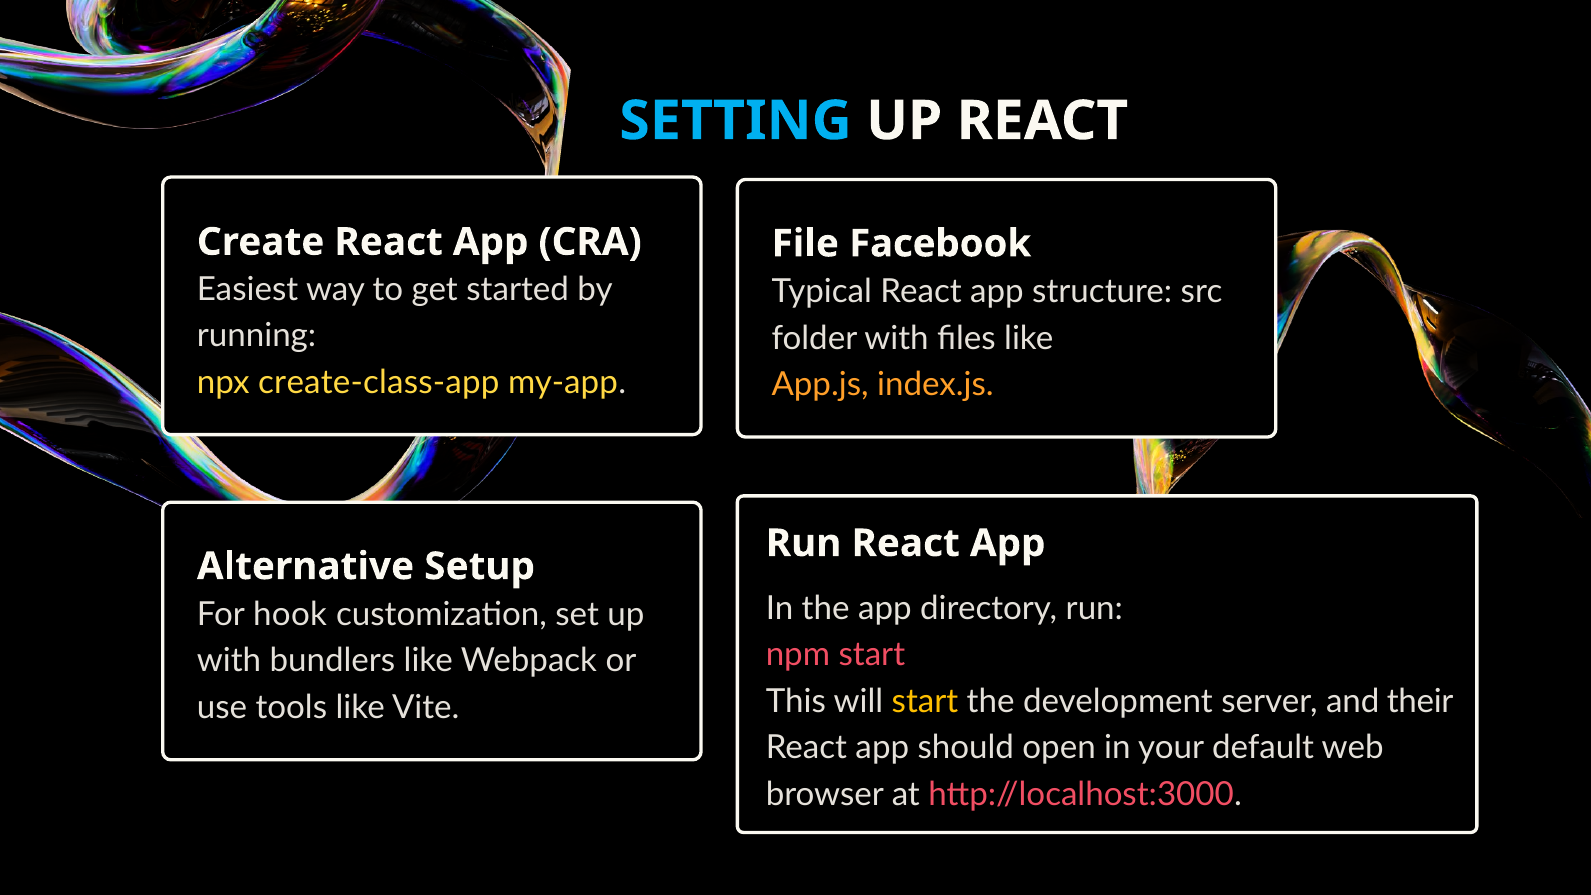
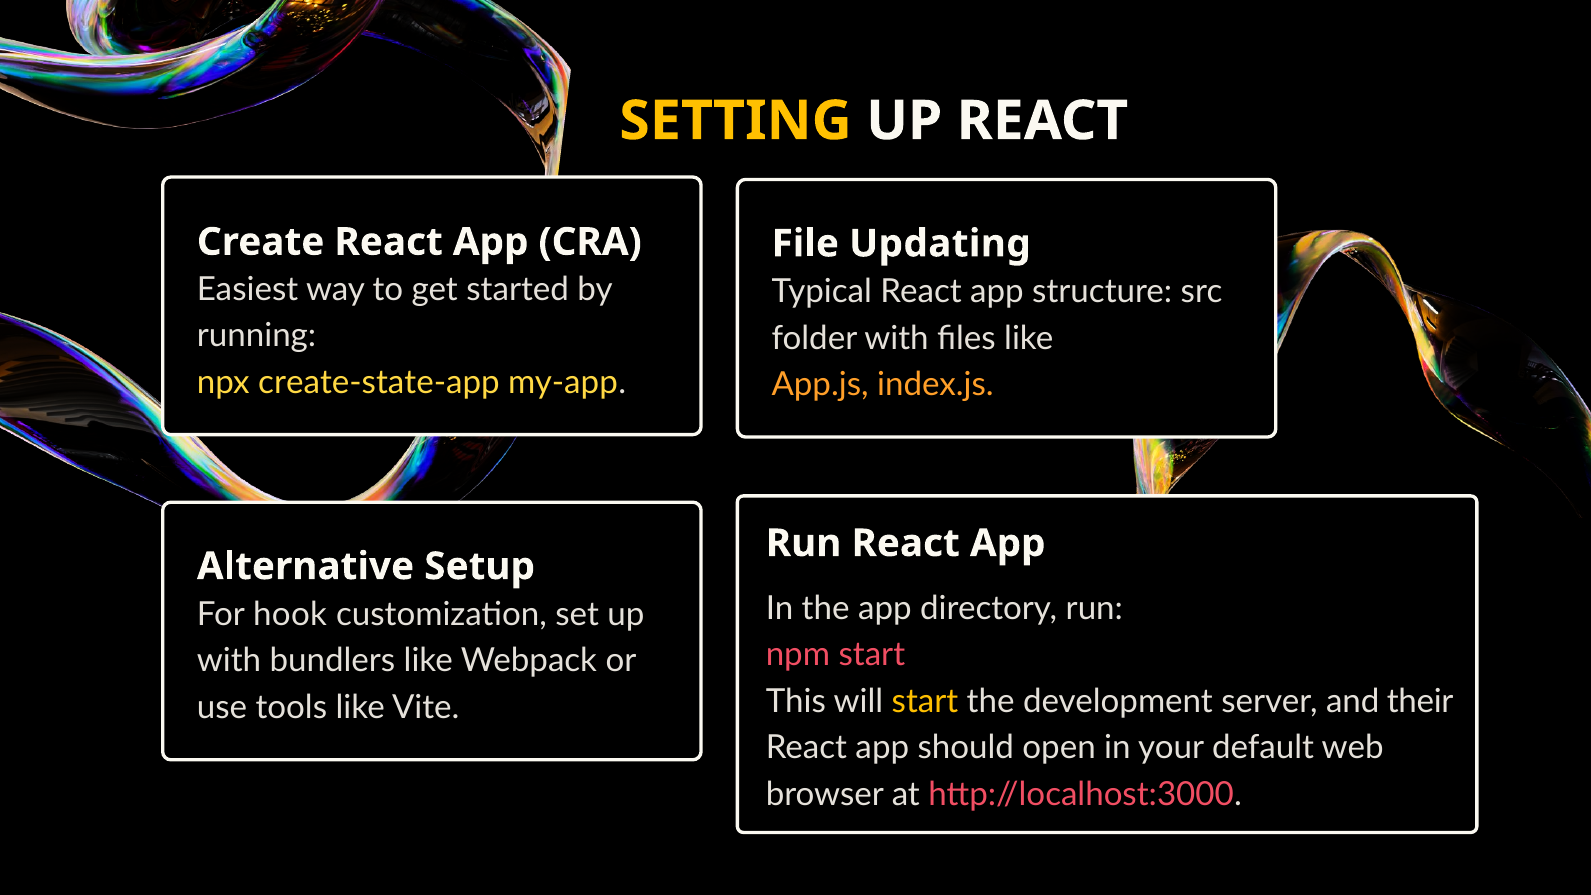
SETTING colour: light blue -> yellow (736, 121)
Facebook: Facebook -> Updating (940, 244)
create-class-app: create-class-app -> create-state-app (379, 382)
